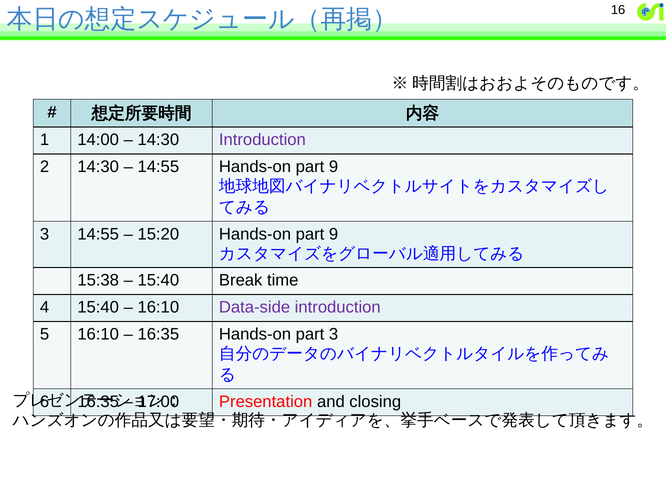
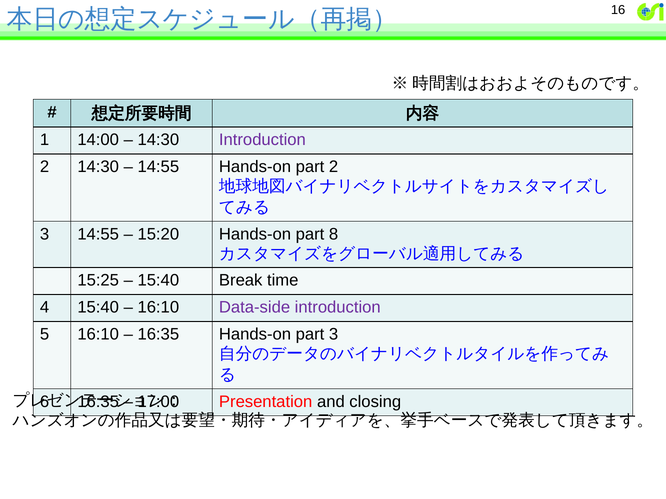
14:55 Hands-on part 9: 9 -> 2 (334, 167)
15:20 Hands-on part 9: 9 -> 8 (334, 234)
15:38: 15:38 -> 15:25 (98, 281)
